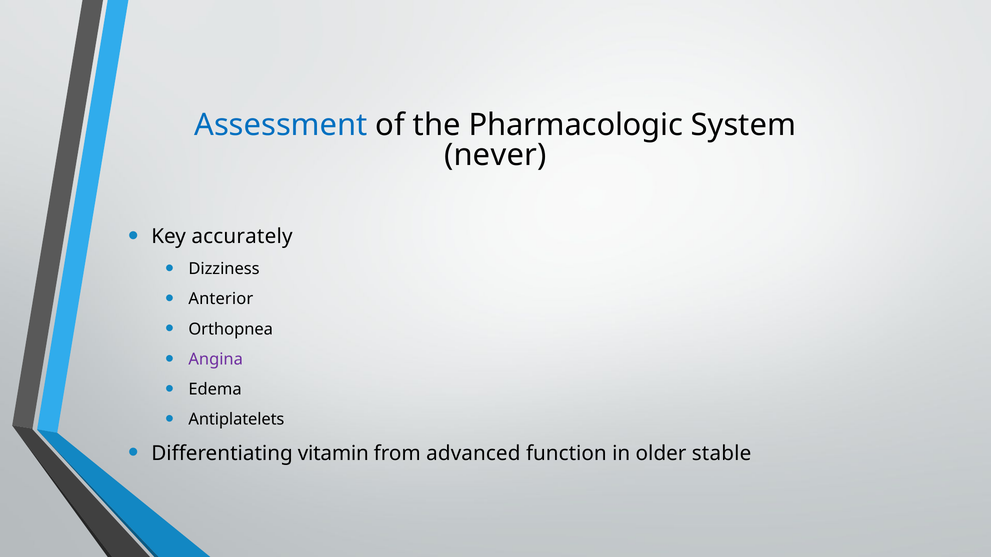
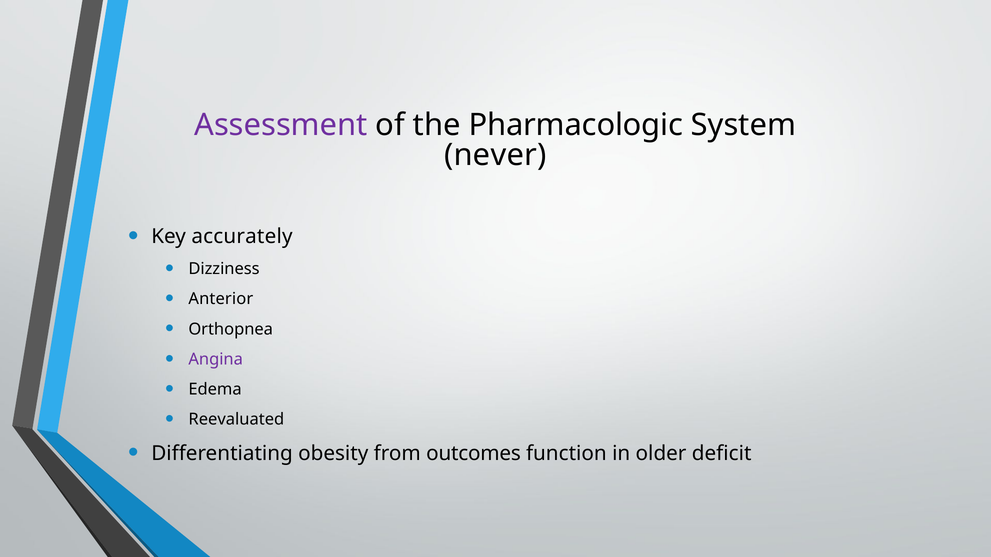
Assessment colour: blue -> purple (281, 125)
Antiplatelets: Antiplatelets -> Reevaluated (236, 420)
vitamin: vitamin -> obesity (333, 454)
advanced: advanced -> outcomes (474, 454)
stable: stable -> deficit (722, 454)
